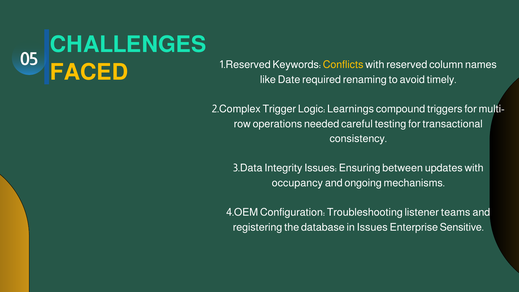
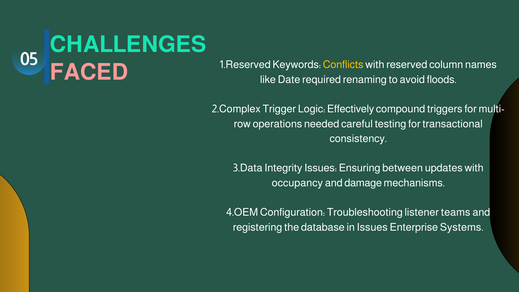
FACED colour: yellow -> pink (89, 72)
timely: timely -> floods (442, 80)
Learnings: Learnings -> Effectively (351, 109)
ongoing: ongoing -> damage (363, 183)
Sensitive: Sensitive -> Systems (462, 227)
